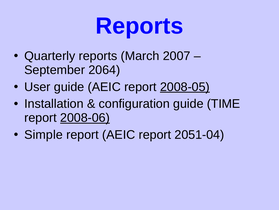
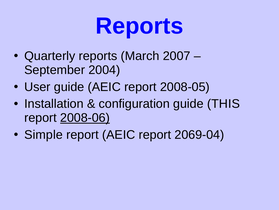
2064: 2064 -> 2004 (104, 70)
2008-05 underline: present -> none (185, 87)
TIME: TIME -> THIS (223, 104)
2051-04: 2051-04 -> 2069-04 (199, 134)
